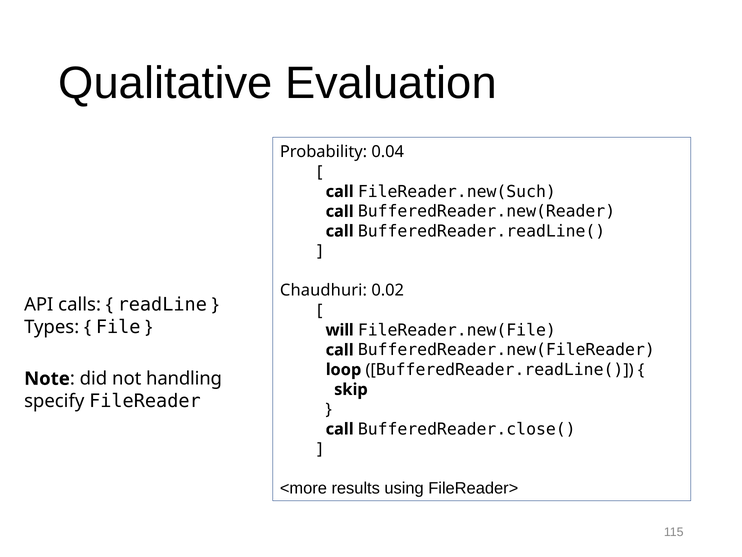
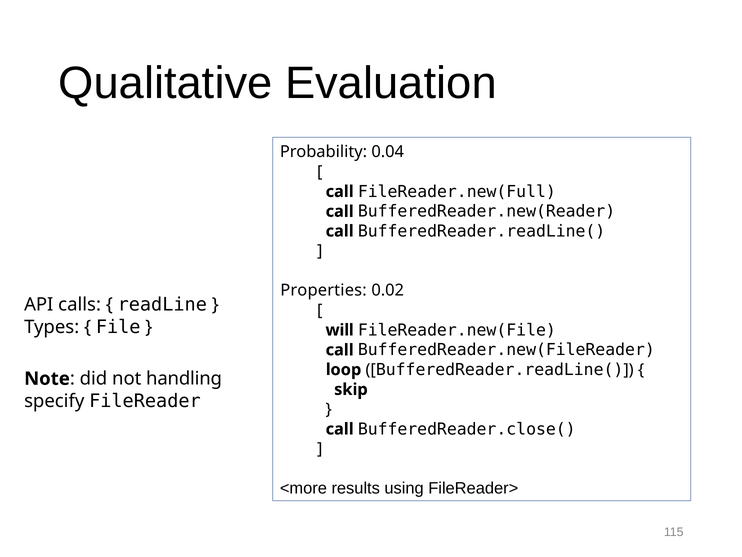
FileReader.new(Such: FileReader.new(Such -> FileReader.new(Full (457, 191)
Chaudhuri: Chaudhuri -> Properties (323, 290)
